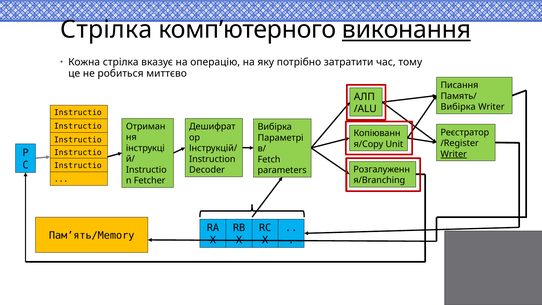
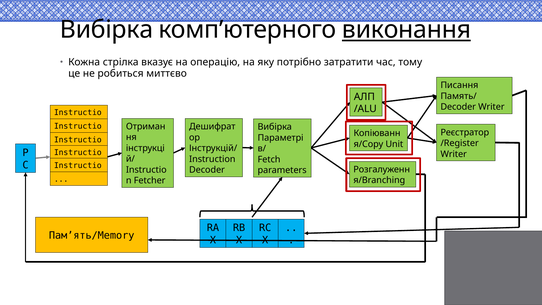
Стрілка: Стрілка -> Вибірка (107, 30)
Вибірка: Вибірка -> Decoder (458, 107)
Writer underline: present -> none (454, 154)
